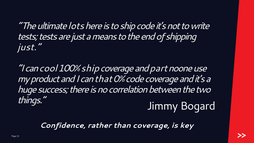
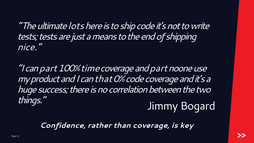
just: just -> nice (29, 47)
can cool: cool -> part (48, 68)
100% ship: ship -> time (90, 68)
